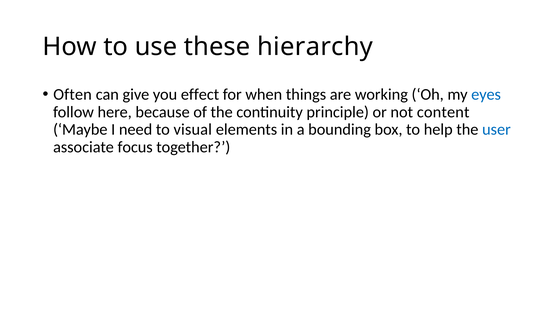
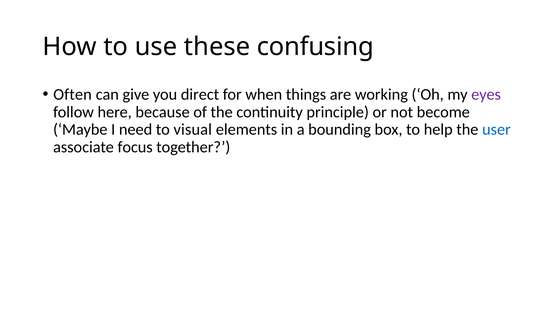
hierarchy: hierarchy -> confusing (315, 47)
effect: effect -> direct (200, 95)
eyes colour: blue -> purple (486, 95)
content: content -> become (443, 112)
